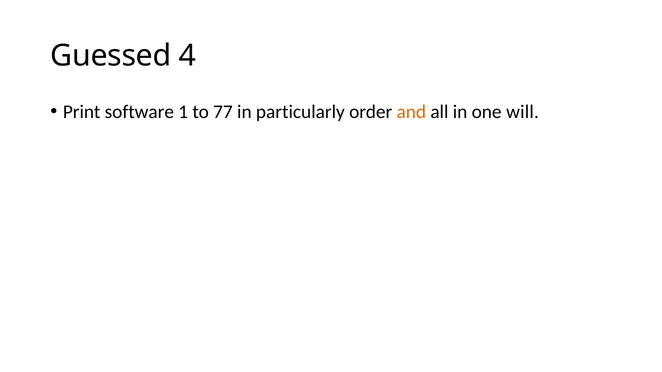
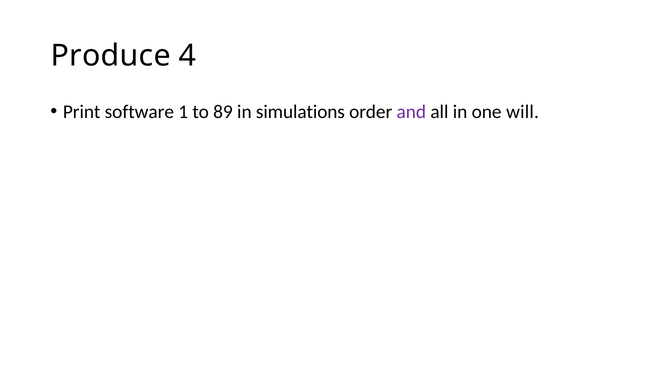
Guessed: Guessed -> Produce (111, 56)
77: 77 -> 89 (223, 112)
particularly: particularly -> simulations (300, 112)
and colour: orange -> purple (411, 112)
